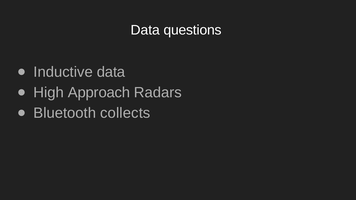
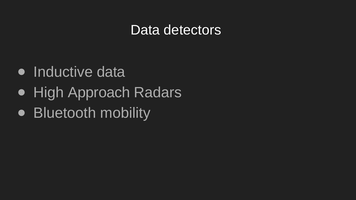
questions: questions -> detectors (192, 30)
collects: collects -> mobility (125, 113)
